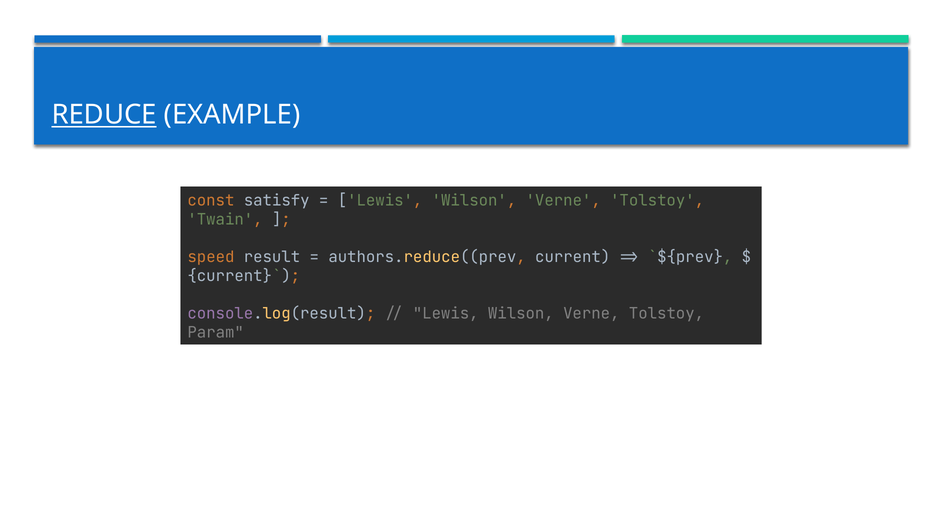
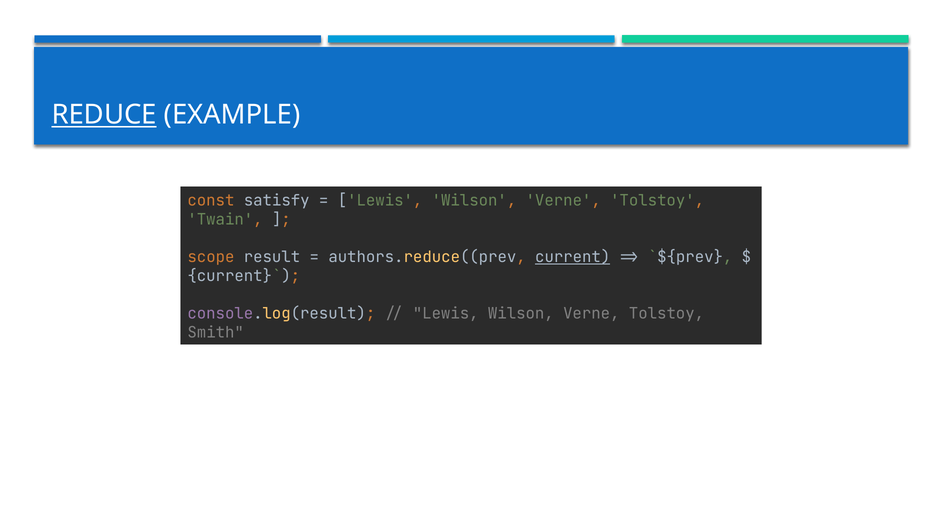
speed: speed -> scope (211, 257)
current underline: none -> present (573, 257)
Param: Param -> Smith (216, 332)
